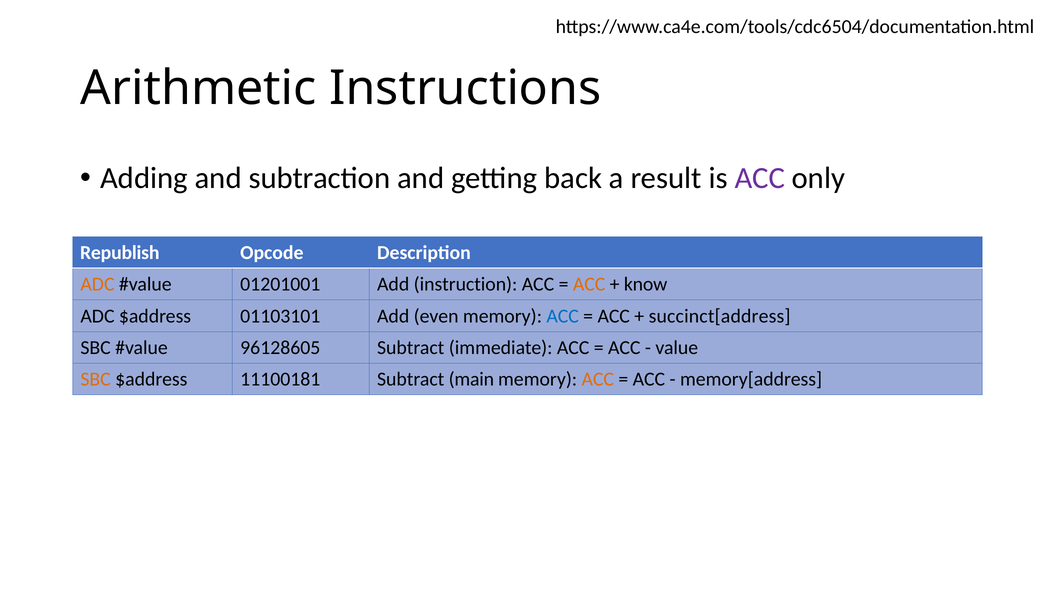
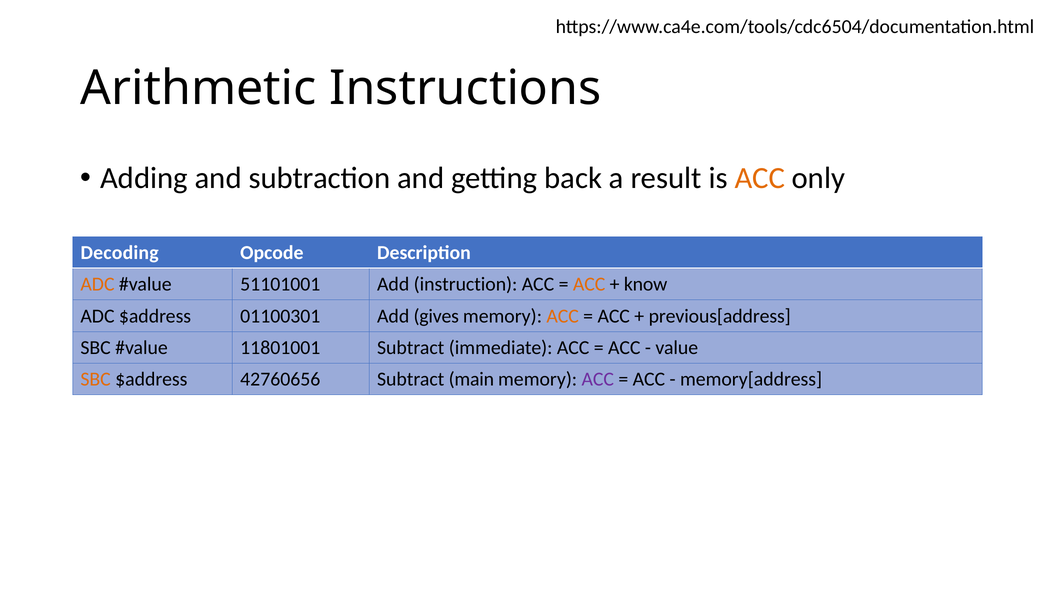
ACC colour: purple -> orange (760, 178)
Republish: Republish -> Decoding (120, 253)
01201001: 01201001 -> 51101001 (280, 285)
01103101: 01103101 -> 01100301 (280, 316)
even: even -> gives (436, 316)
ACC colour: blue -> orange (563, 316)
succinct[address: succinct[address -> previous[address (720, 316)
96128605: 96128605 -> 11801001 (280, 348)
11100181: 11100181 -> 42760656 (280, 380)
ACC colour: orange -> purple (598, 380)
